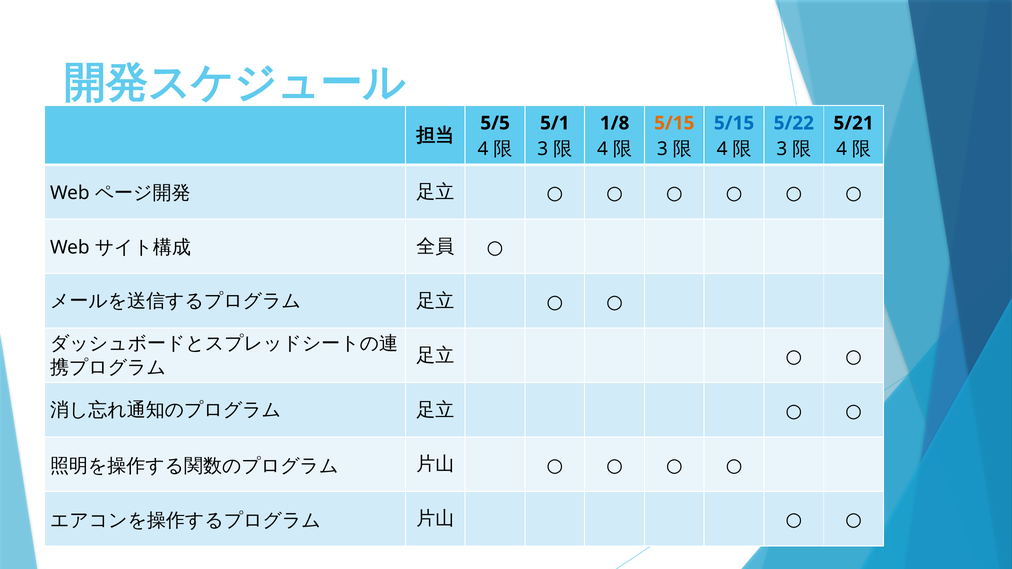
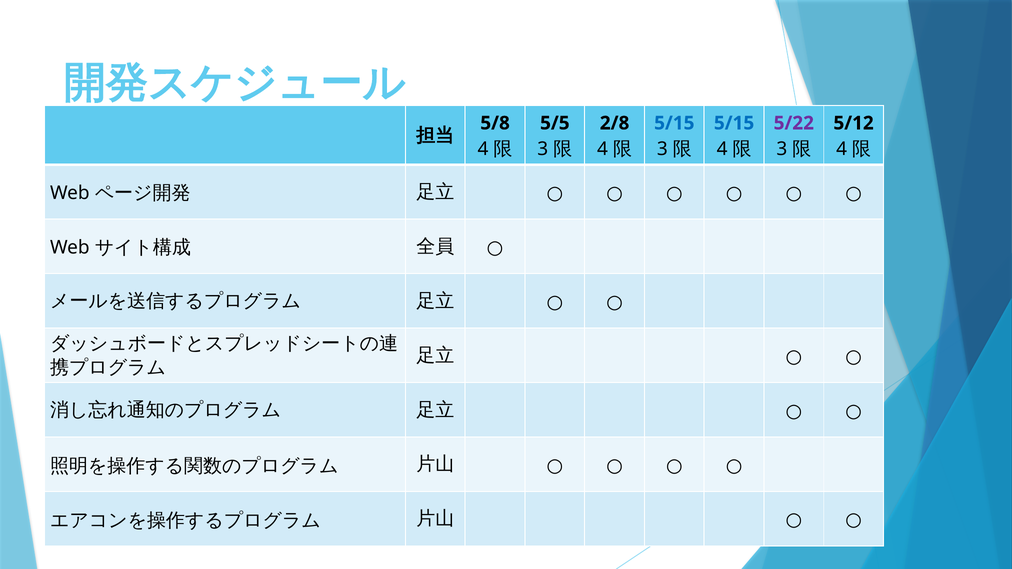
5/1: 5/1 -> 5/5 (555, 123)
1/8: 1/8 -> 2/8 (615, 123)
5/15 colour: orange -> blue (674, 123)
5/22 colour: blue -> purple (794, 123)
5/21: 5/21 -> 5/12 (854, 123)
5/5: 5/5 -> 5/8 (495, 123)
